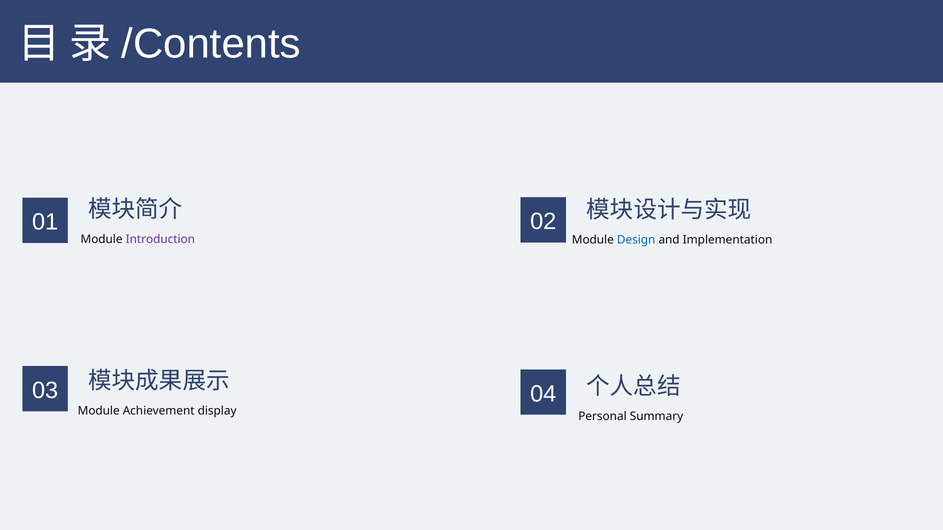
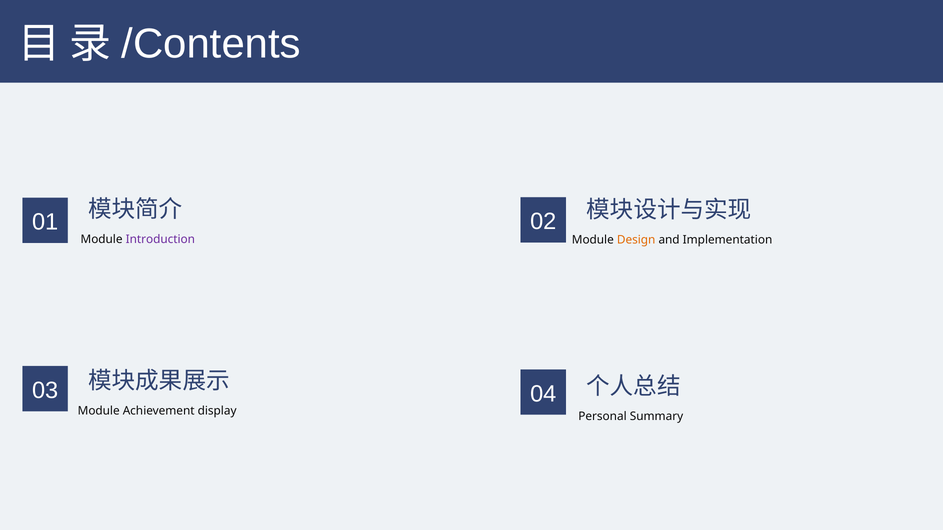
Design colour: blue -> orange (636, 240)
